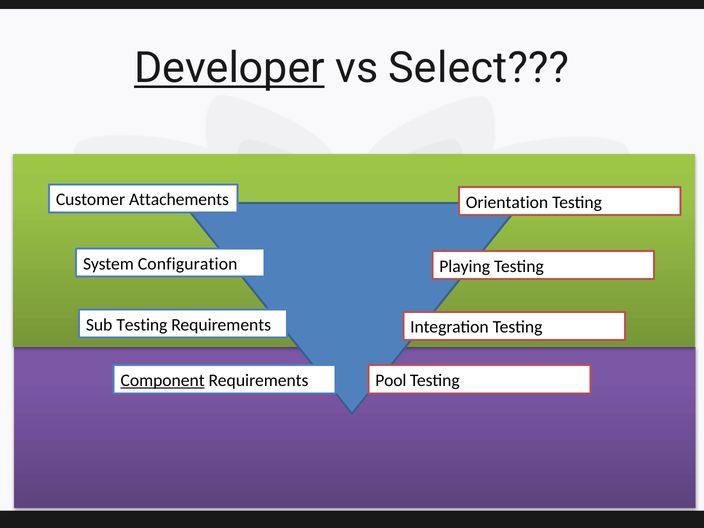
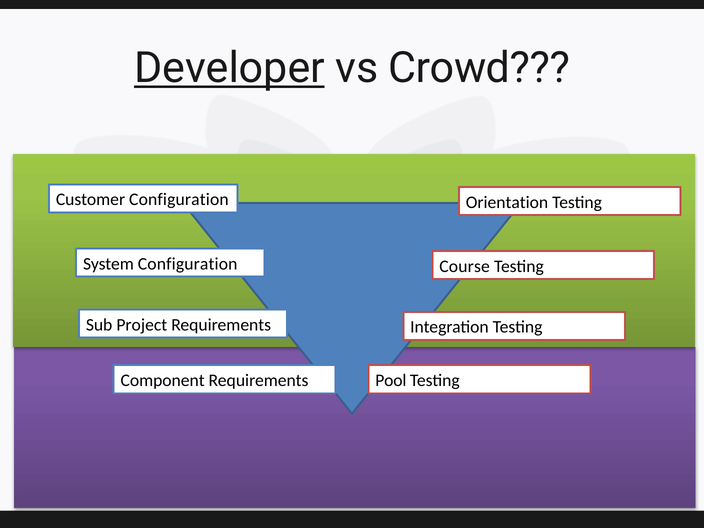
Select: Select -> Crowd (479, 68)
Customer Attachements: Attachements -> Configuration (179, 200)
Playing: Playing -> Course (465, 266)
Sub Testing: Testing -> Project (142, 325)
Component underline: present -> none (163, 380)
